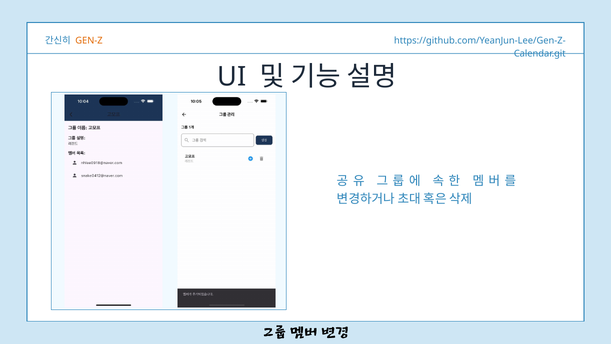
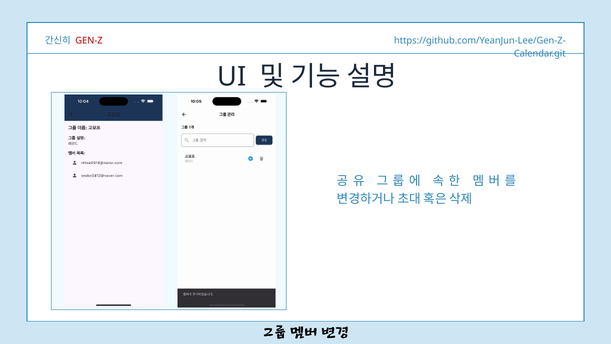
GEN-Z colour: orange -> red (89, 41)
